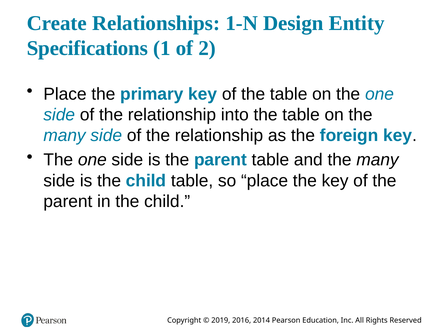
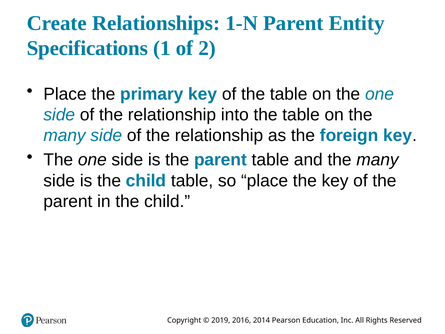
1-N Design: Design -> Parent (293, 23)
